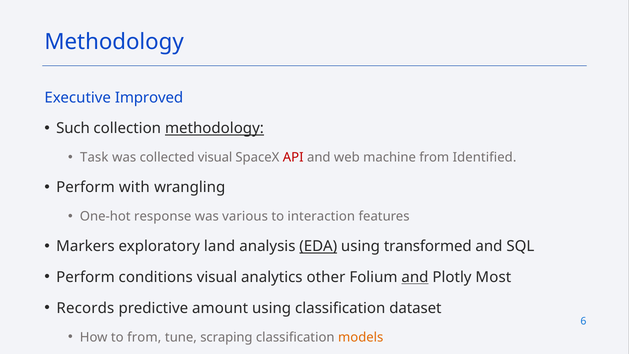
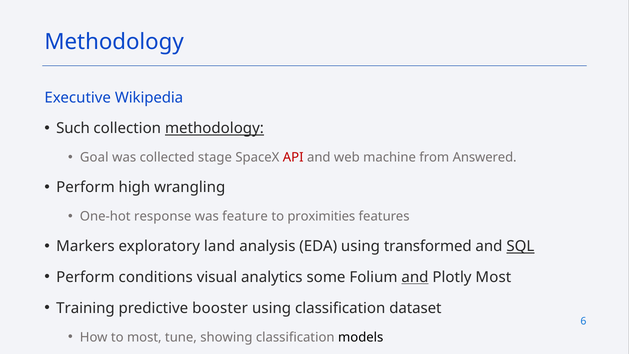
Improved: Improved -> Wikipedia (149, 98)
Task: Task -> Goal (94, 158)
collected visual: visual -> stage (215, 158)
Identified: Identified -> Answered (485, 158)
with: with -> high (134, 187)
various: various -> feature (245, 216)
interaction: interaction -> proximities (321, 216)
EDA underline: present -> none (318, 246)
SQL underline: none -> present (520, 246)
other: other -> some (326, 277)
Records: Records -> Training (85, 308)
amount: amount -> booster (220, 308)
to from: from -> most (144, 337)
scraping: scraping -> showing (226, 337)
models colour: orange -> black (361, 337)
